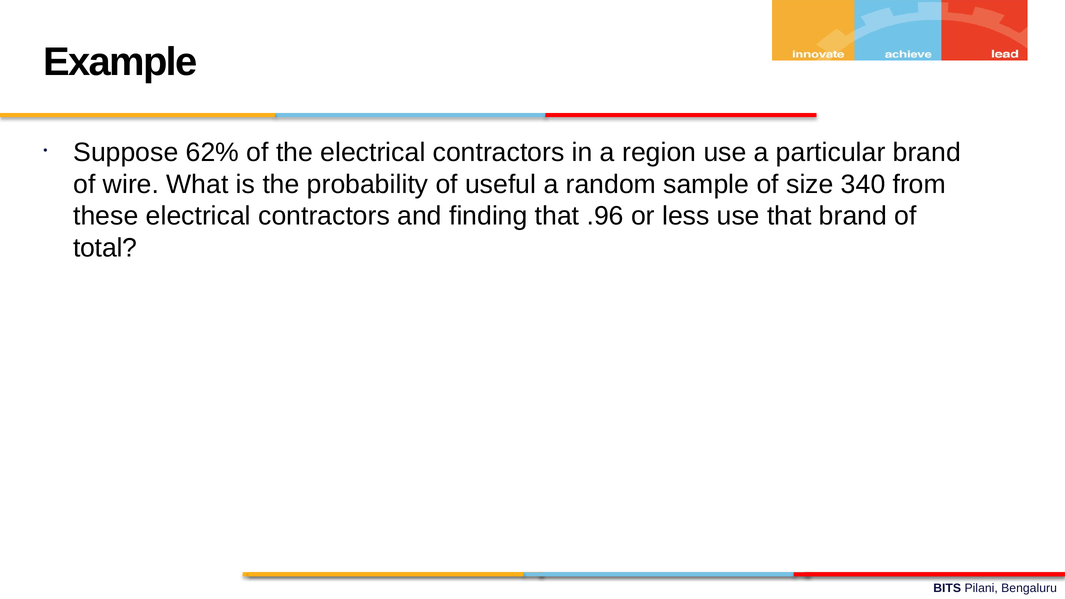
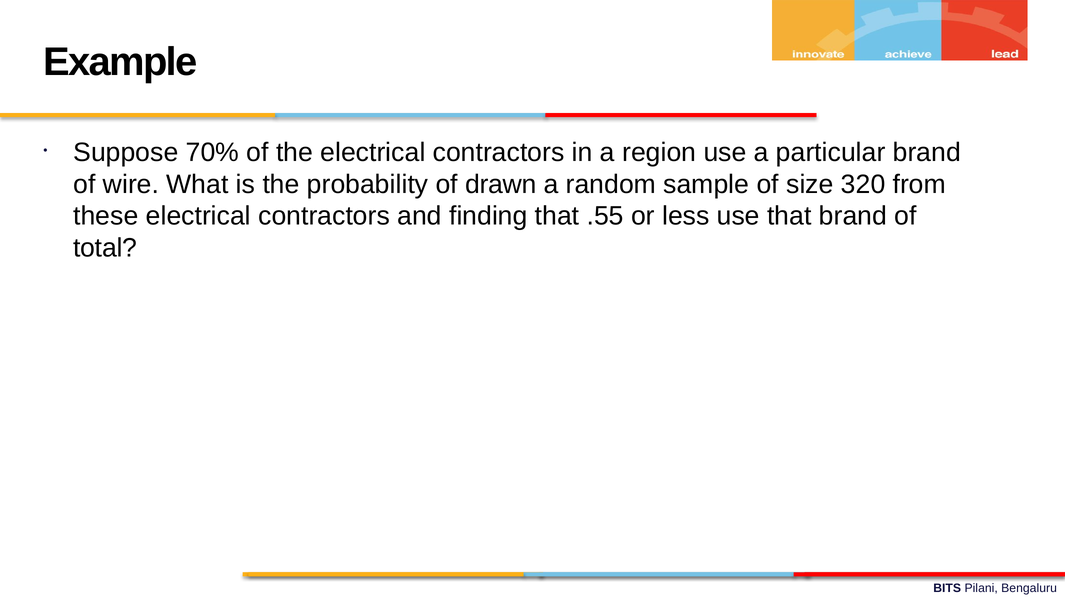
62%: 62% -> 70% (212, 152)
useful: useful -> drawn (501, 184)
340: 340 -> 320 (863, 184)
.96: .96 -> .55 (605, 216)
